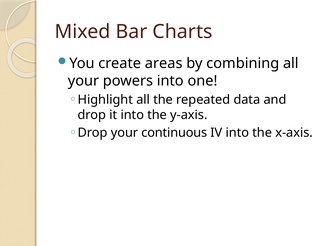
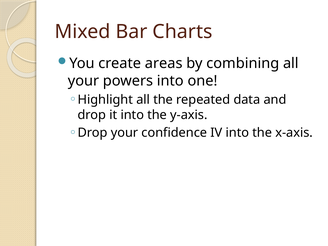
continuous: continuous -> confidence (174, 133)
